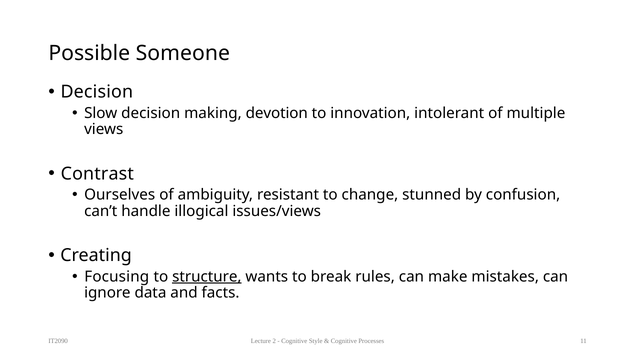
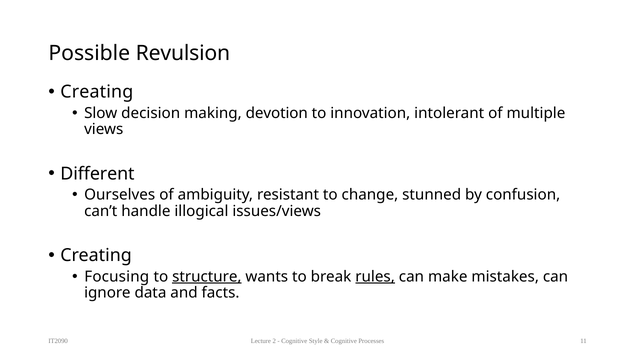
Someone: Someone -> Revulsion (183, 53)
Decision: Decision -> Creating (97, 92)
Contrast: Contrast -> Different (97, 174)
rules underline: none -> present (375, 277)
